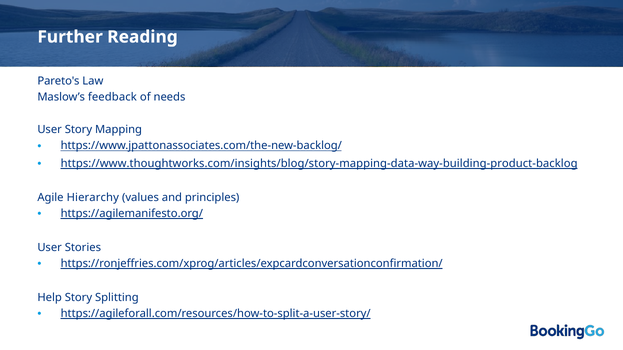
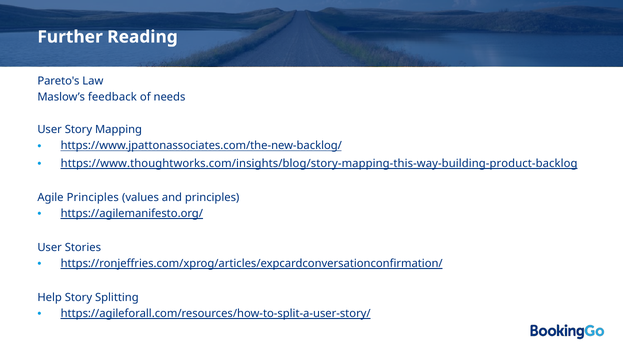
https://www.thoughtworks.com/insights/blog/story-mapping-data-way-building-product-backlog: https://www.thoughtworks.com/insights/blog/story-mapping-data-way-building-product-backlog -> https://www.thoughtworks.com/insights/blog/story-mapping-this-way-building-product-backlog (319, 164)
Agile Hierarchy: Hierarchy -> Principles (93, 198)
